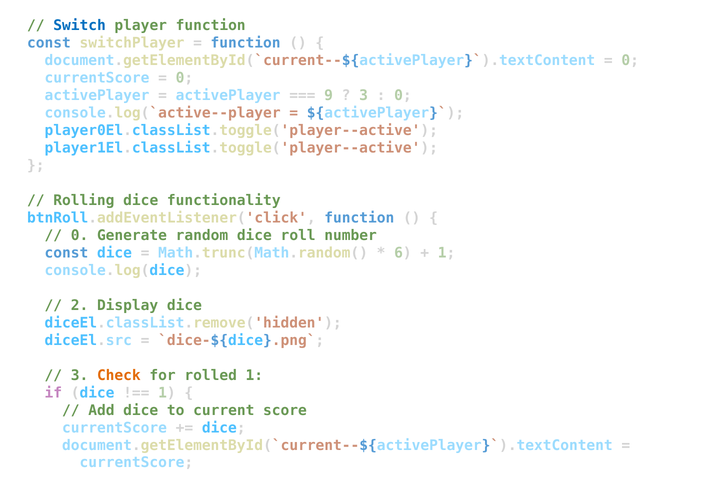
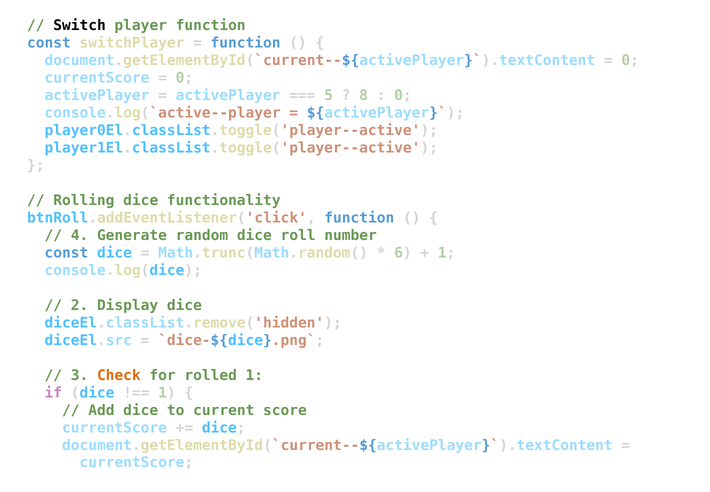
Switch colour: blue -> black (80, 26)
9: 9 -> 5 (329, 95)
3: 3 -> 8 (364, 95)
0: 0 -> 4 (80, 235)
